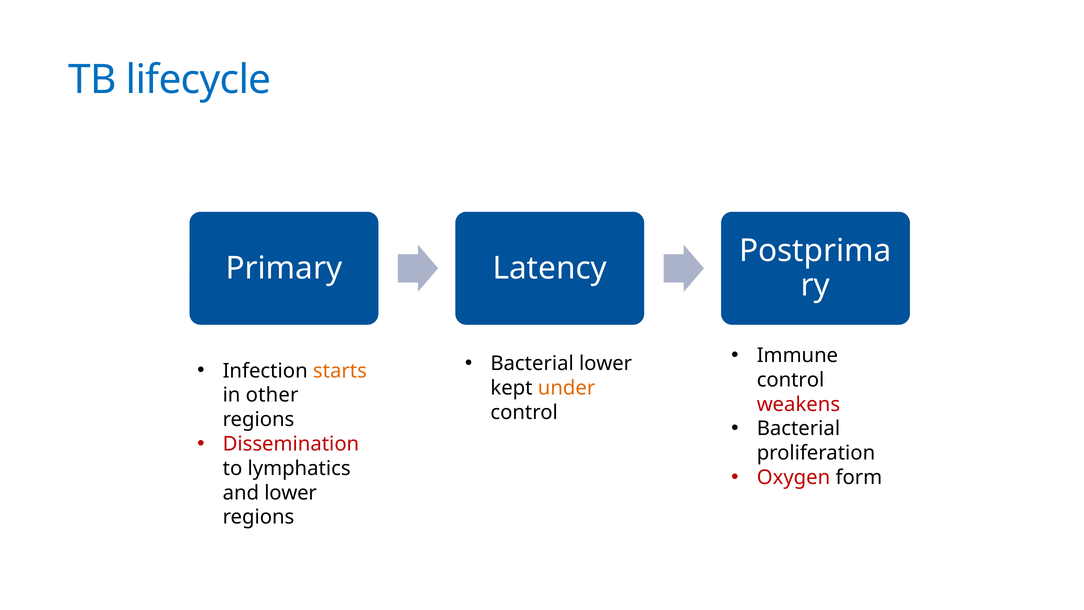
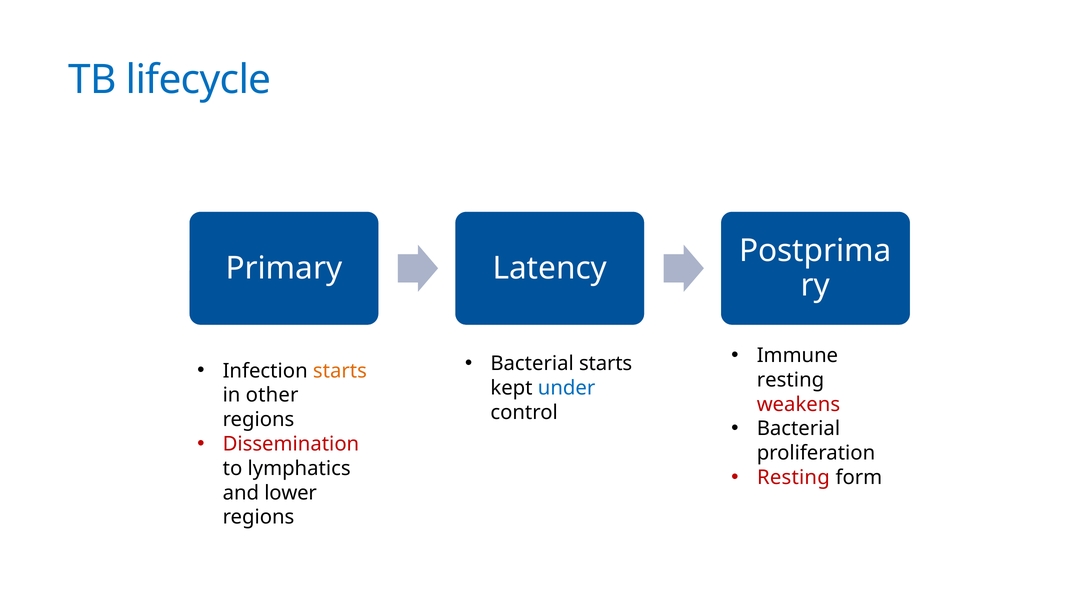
Bacterial lower: lower -> starts (606, 364)
control: control -> resting (790, 380)
under colour: orange -> blue (567, 388)
Oxygen: Oxygen -> Resting (793, 477)
